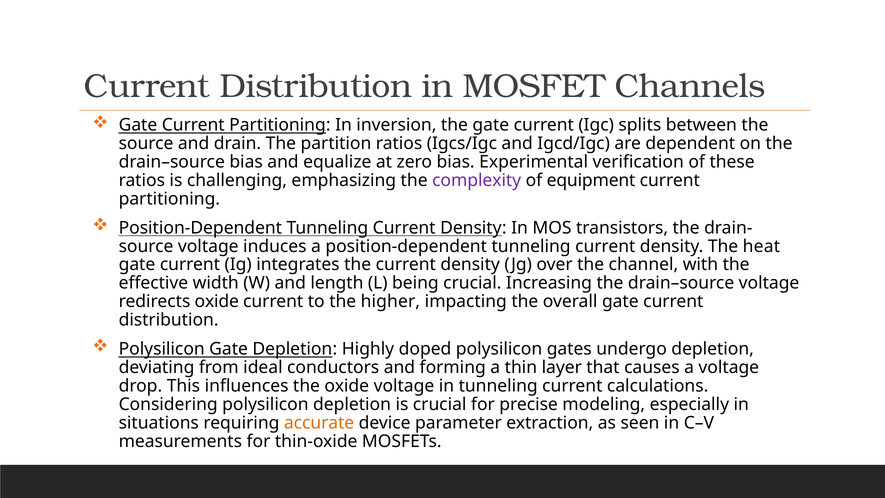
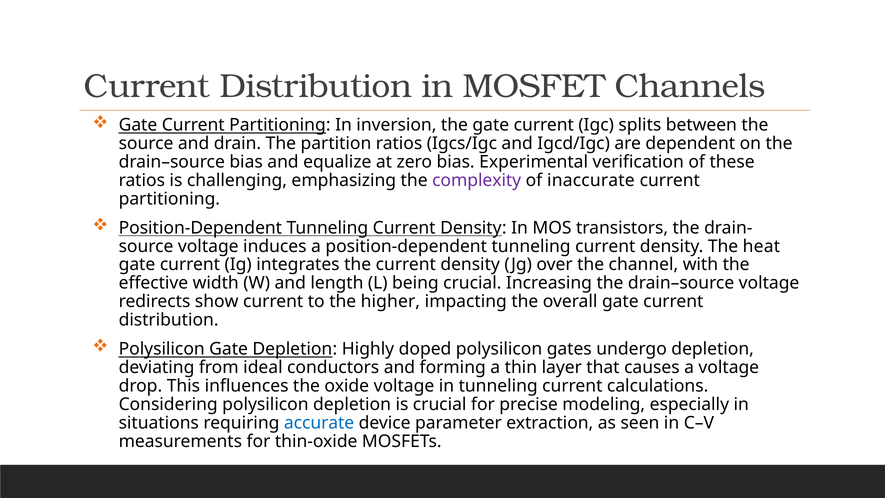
equipment: equipment -> inaccurate (591, 180)
redirects oxide: oxide -> show (217, 302)
accurate colour: orange -> blue (319, 423)
